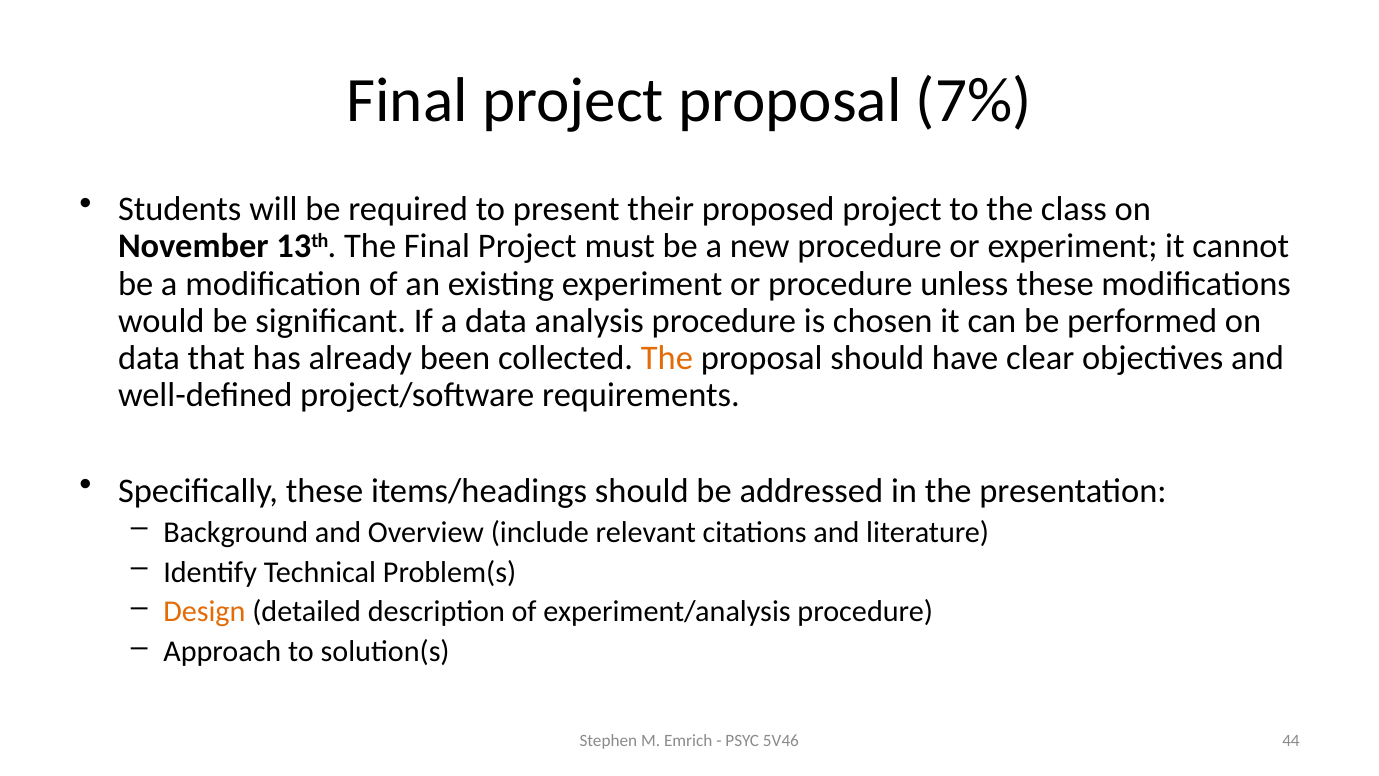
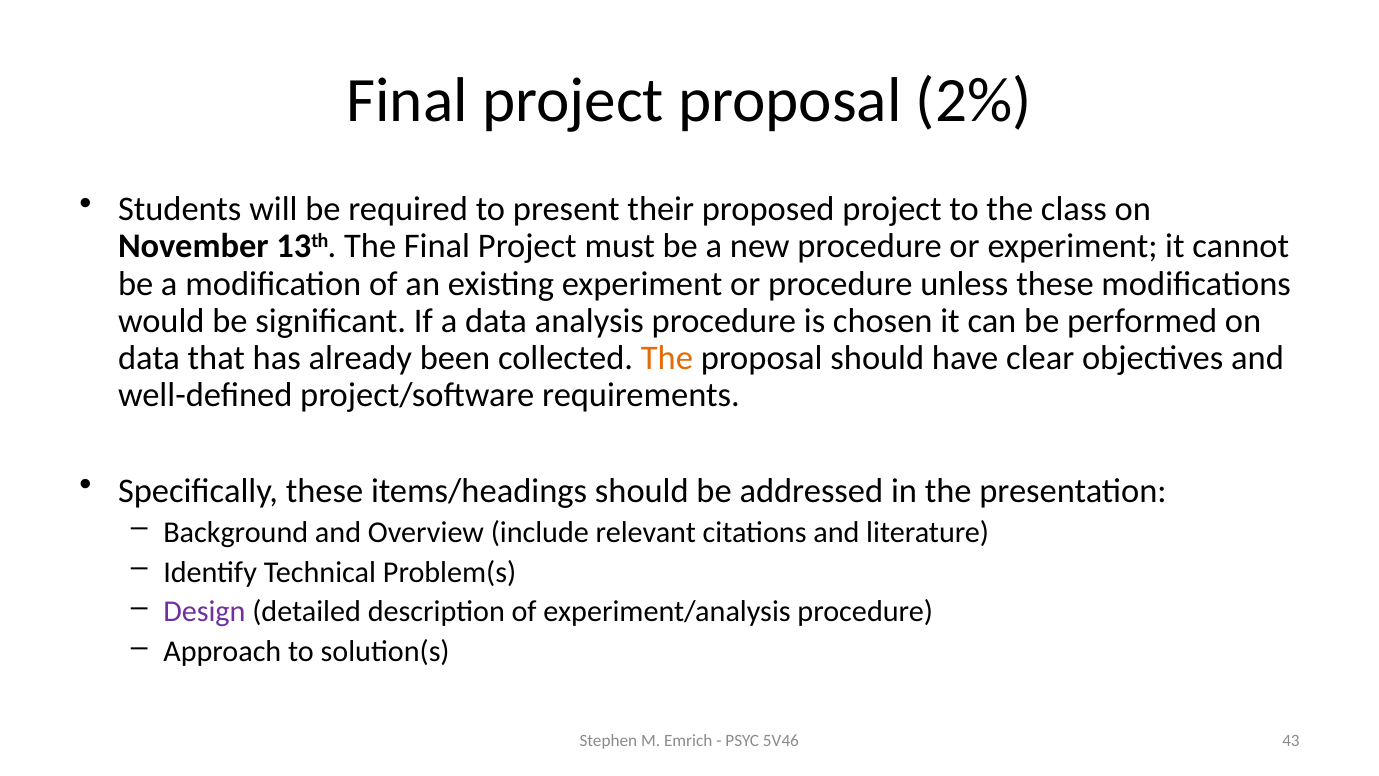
7%: 7% -> 2% (974, 100)
Design colour: orange -> purple (204, 612)
44: 44 -> 43 (1291, 741)
